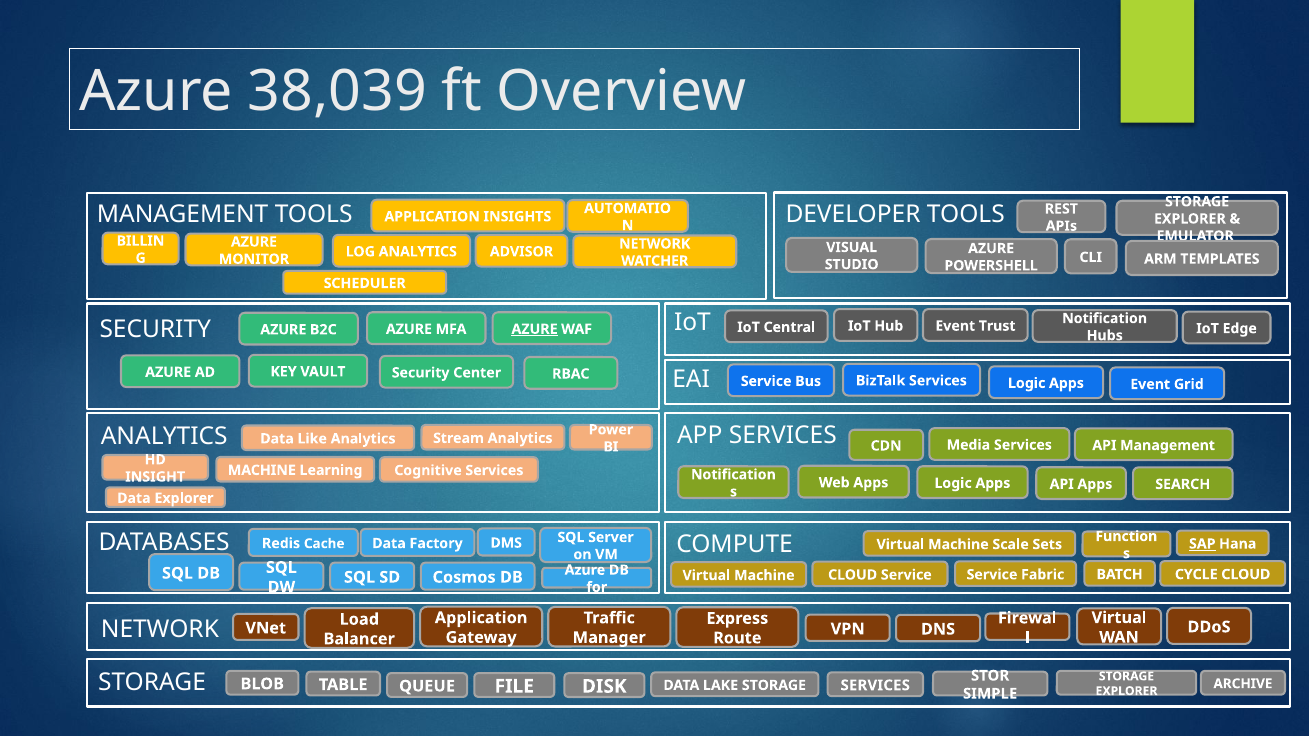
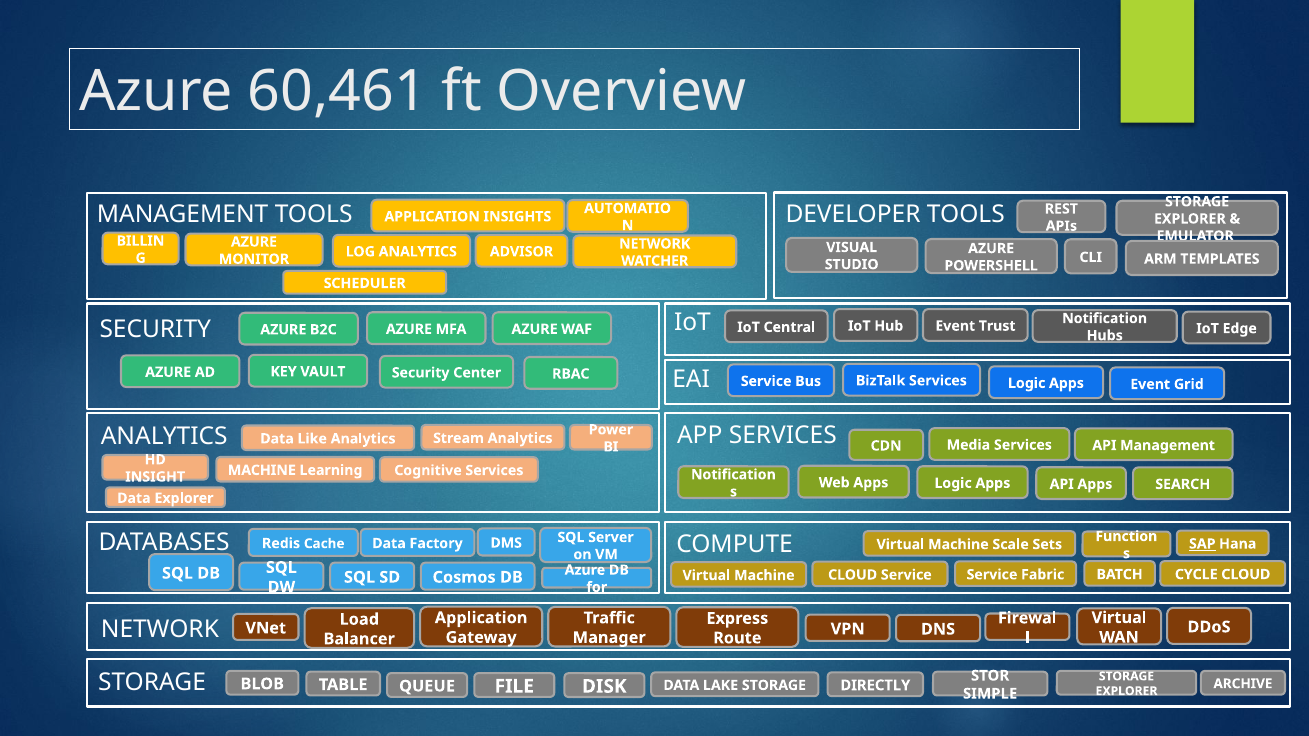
38,039: 38,039 -> 60,461 (337, 92)
AZURE underline: present -> none (535, 329)
STORAGE SERVICES: SERVICES -> DIRECTLY (875, 686)
